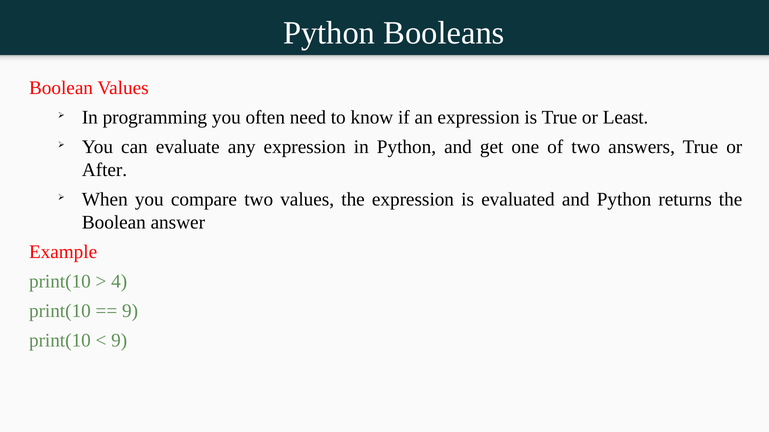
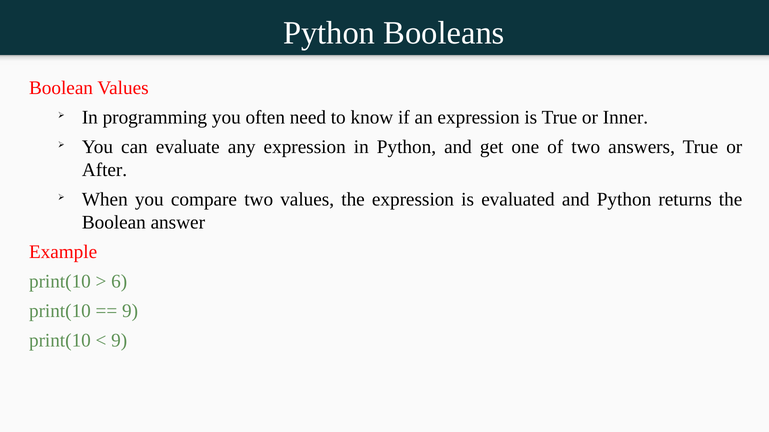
Least: Least -> Inner (625, 118)
4: 4 -> 6 (119, 282)
